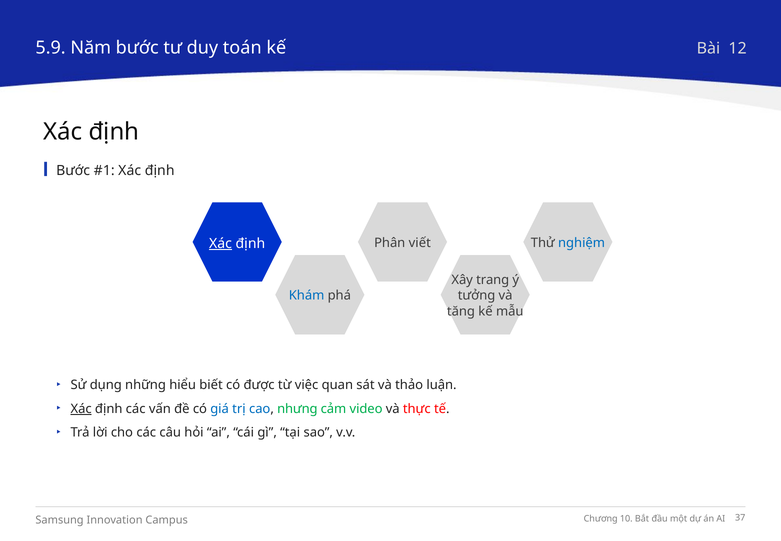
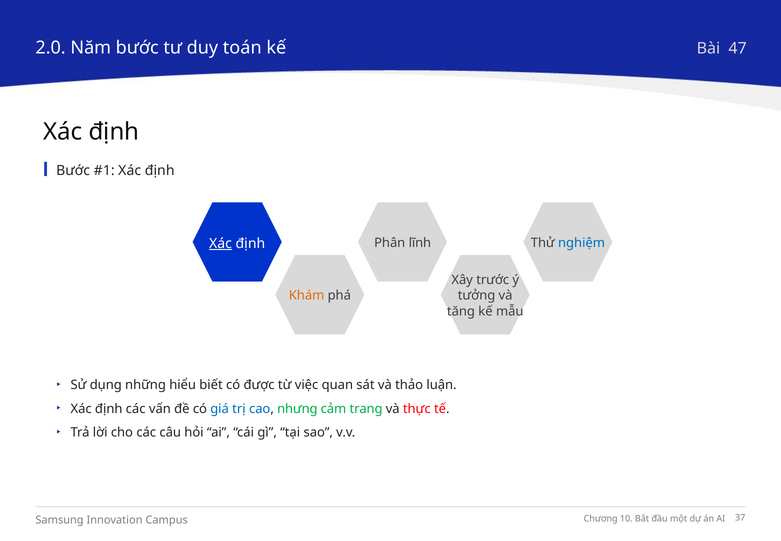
5.9: 5.9 -> 2.0 (51, 48)
12: 12 -> 47 (738, 49)
viết: viết -> lĩnh (420, 243)
trang: trang -> trước (493, 280)
Khám colour: blue -> orange (307, 296)
Xác underline: present -> none (81, 409)
video: video -> trang (366, 409)
